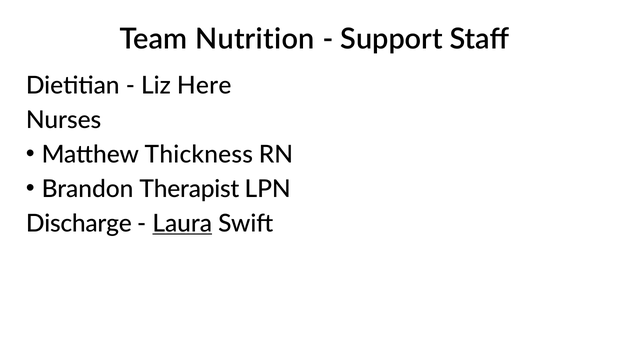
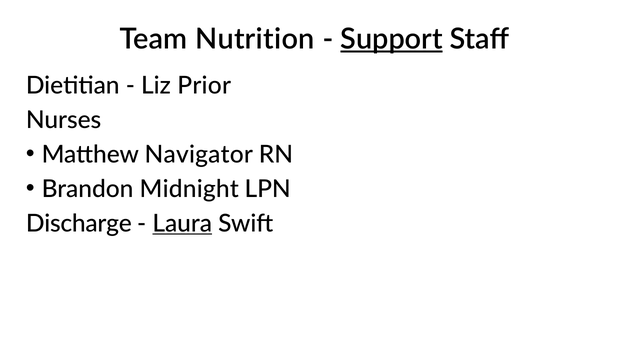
Support underline: none -> present (392, 39)
Here: Here -> Prior (204, 86)
Thickness: Thickness -> Navigator (199, 155)
Therapist: Therapist -> Midnight (189, 189)
